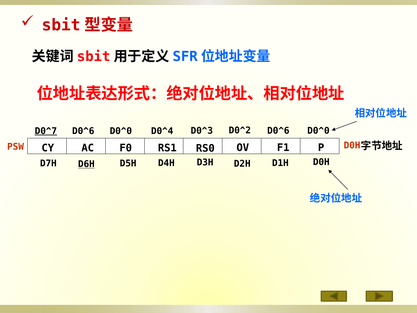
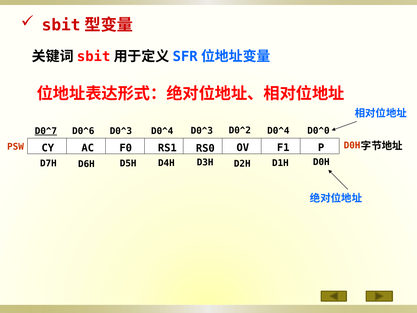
D0^0: D0^0 -> D0^3 (121, 131)
D0^2 D0^6: D0^6 -> D0^4 (278, 131)
D6H underline: present -> none (86, 164)
